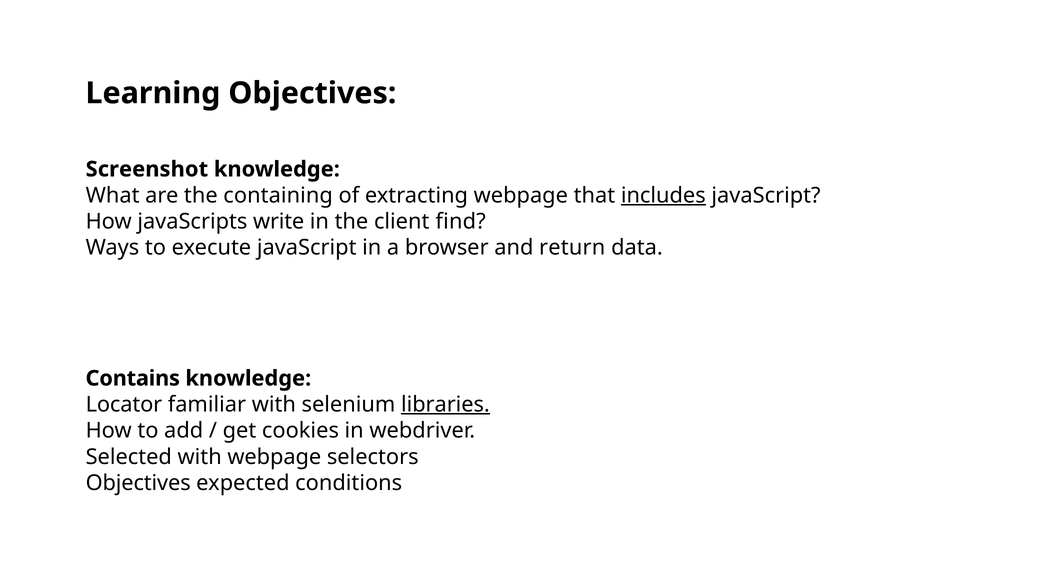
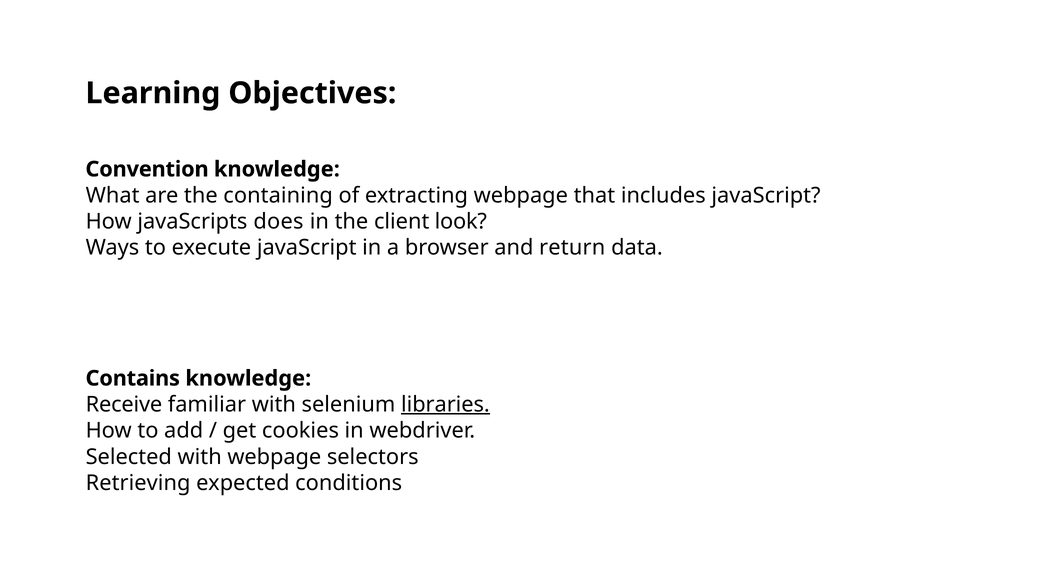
Screenshot: Screenshot -> Convention (147, 169)
includes underline: present -> none (663, 196)
write: write -> does (278, 222)
find: find -> look (461, 222)
Locator: Locator -> Receive (124, 405)
Objectives: Objectives -> Retrieving (138, 483)
